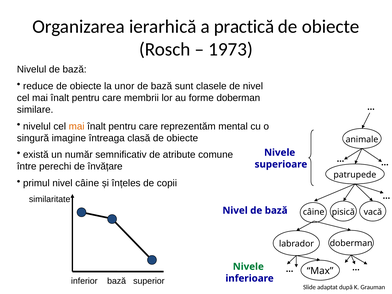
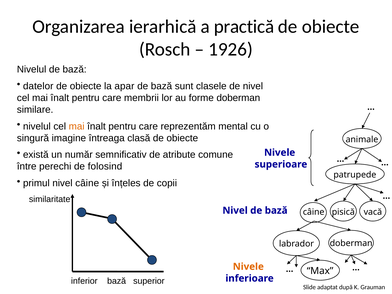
1973: 1973 -> 1926 (231, 49)
reduce: reduce -> datelor (38, 86)
unor: unor -> apar (124, 86)
învățare: învățare -> folosind (105, 166)
Nivele colour: green -> orange (248, 267)
